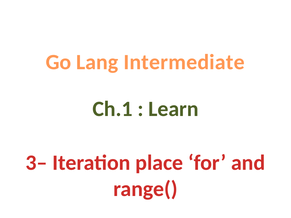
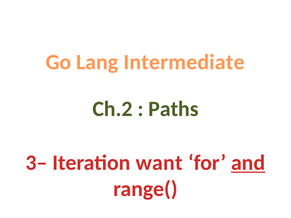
Ch.1: Ch.1 -> Ch.2 (112, 109)
Learn: Learn -> Paths (173, 109)
place: place -> want (159, 163)
and underline: none -> present (248, 163)
